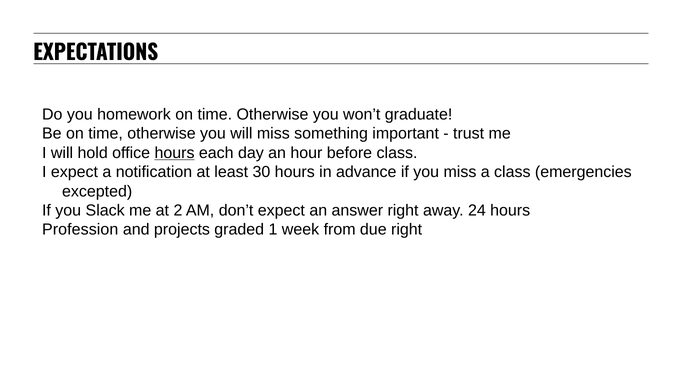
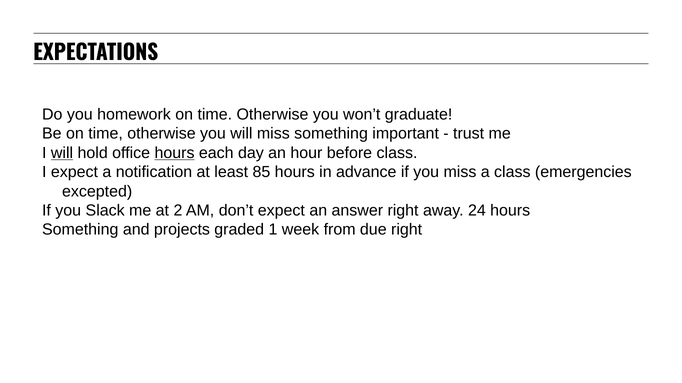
will underline: none -> present (62, 153)
30: 30 -> 85 (261, 172)
Profession: Profession -> Something (80, 230)
